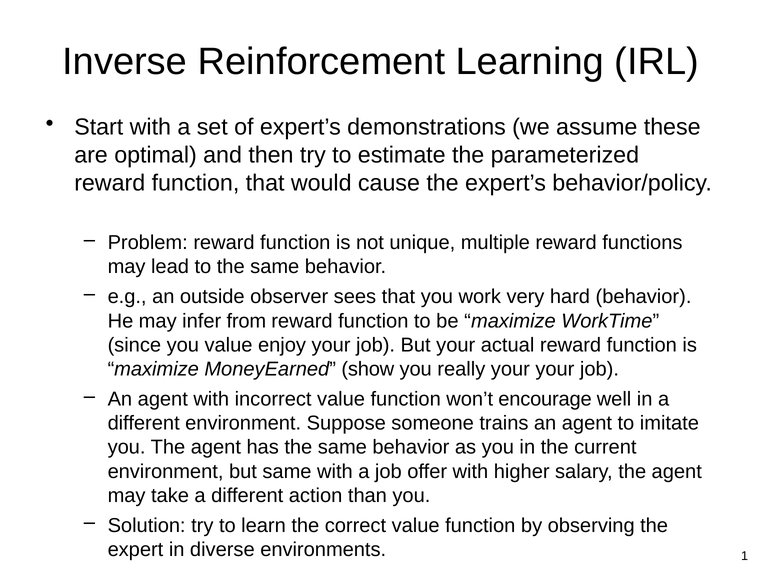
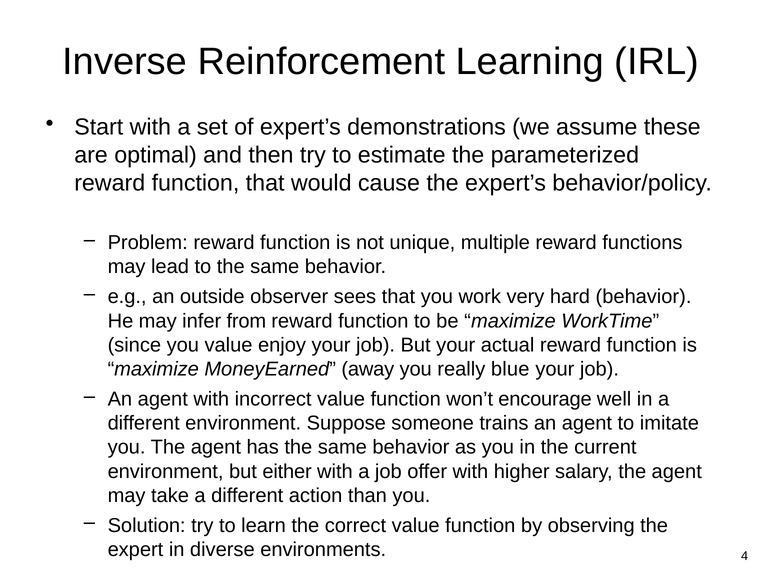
show: show -> away (368, 369)
really your: your -> blue (510, 369)
but same: same -> either (287, 472)
1: 1 -> 4 (745, 556)
